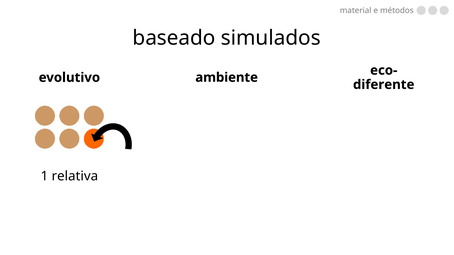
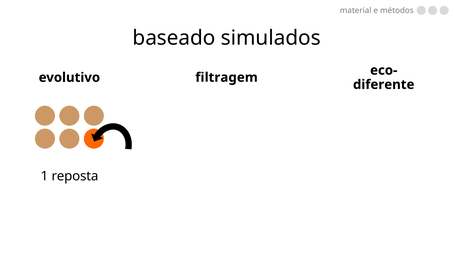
ambiente: ambiente -> filtragem (227, 78)
relativa: relativa -> reposta (75, 176)
